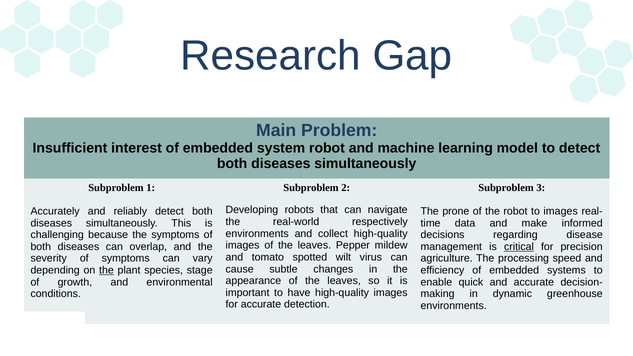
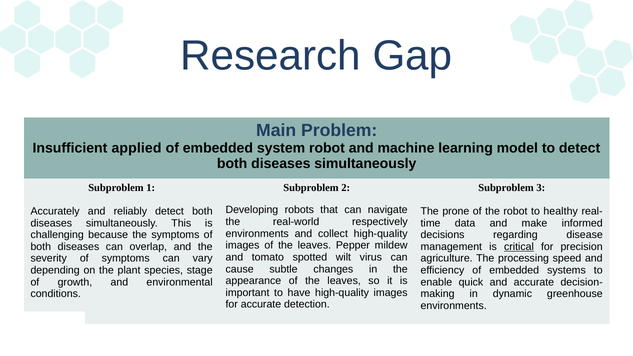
interest: interest -> applied (136, 148)
to images: images -> healthy (561, 211)
the underline: present -> none (106, 270)
